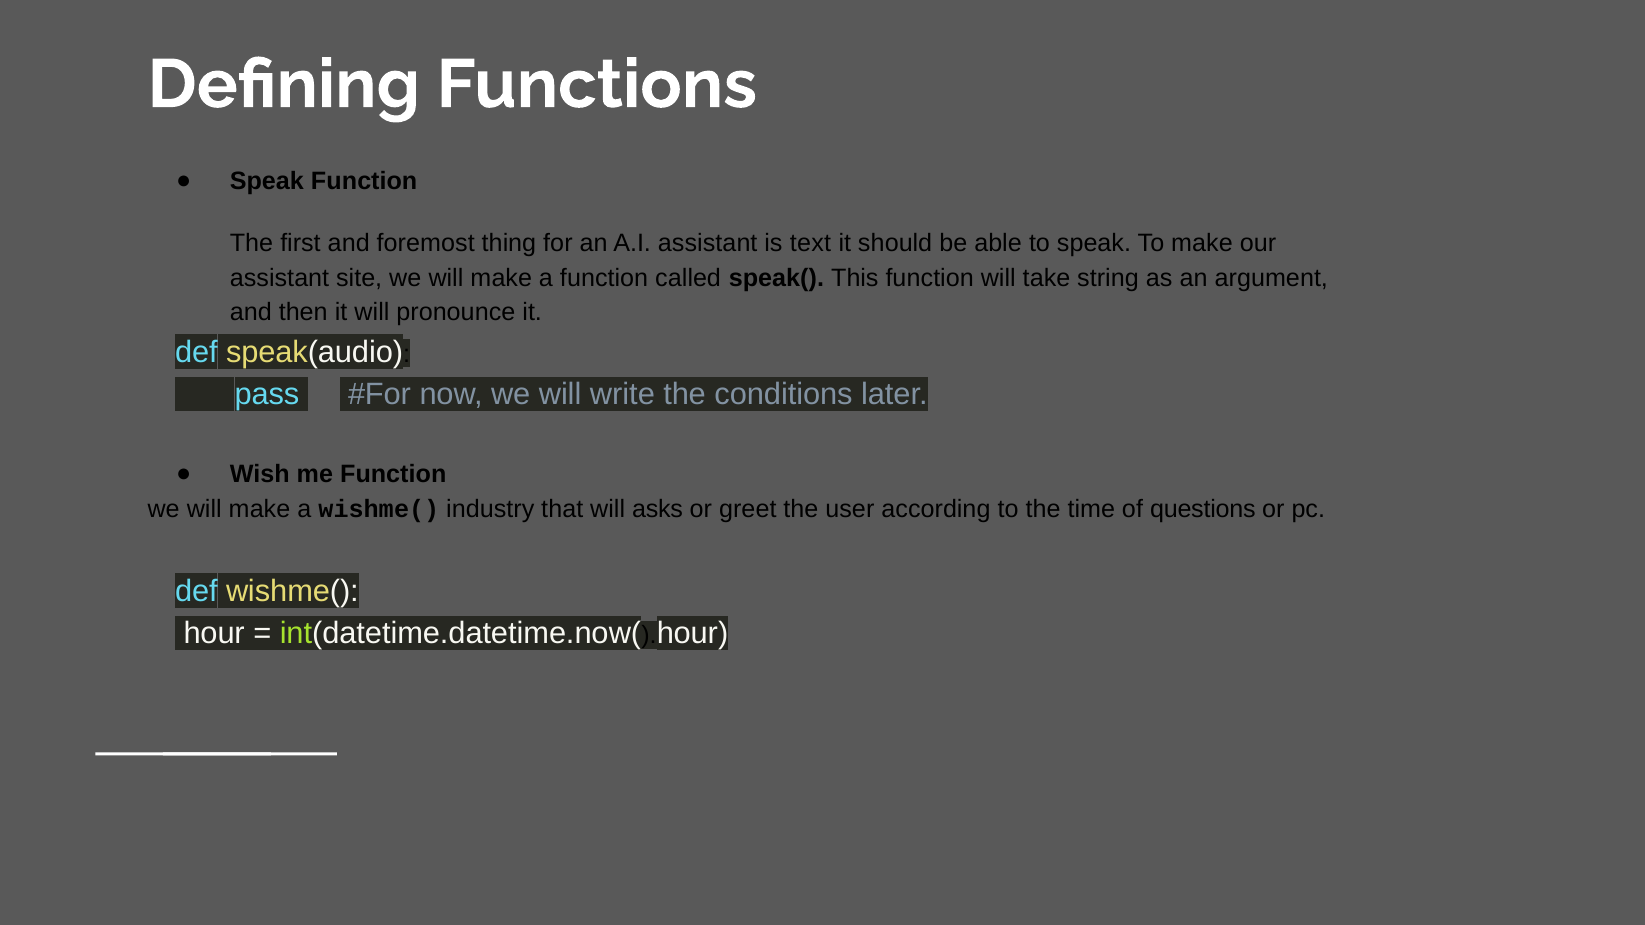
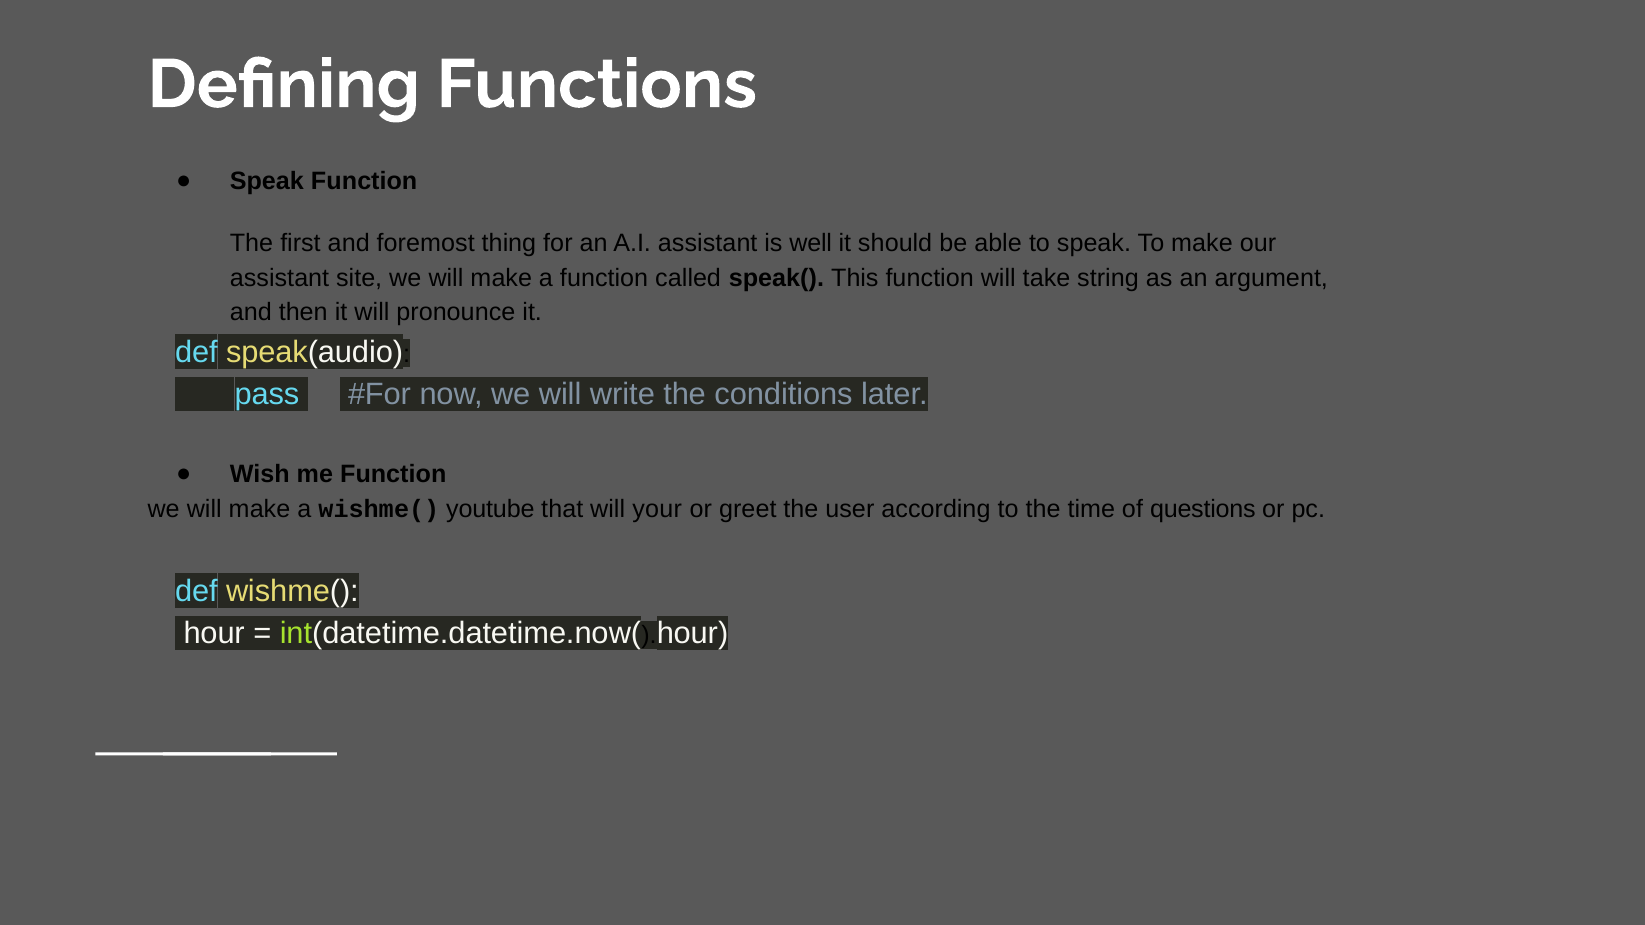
text: text -> well (811, 243)
industry: industry -> youtube (490, 509)
asks: asks -> your (657, 509)
